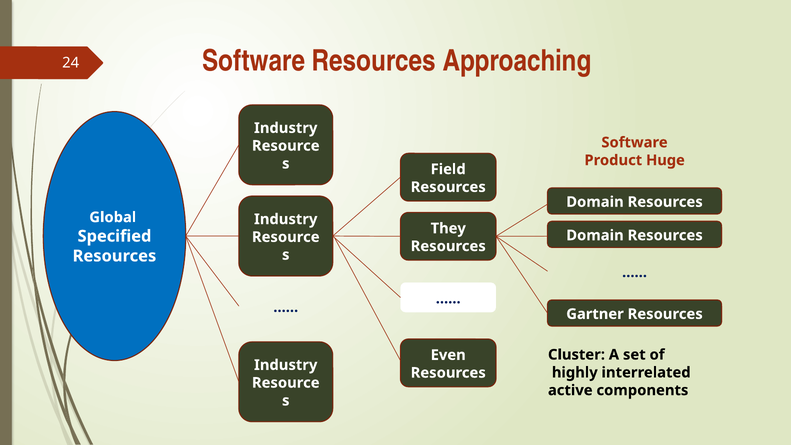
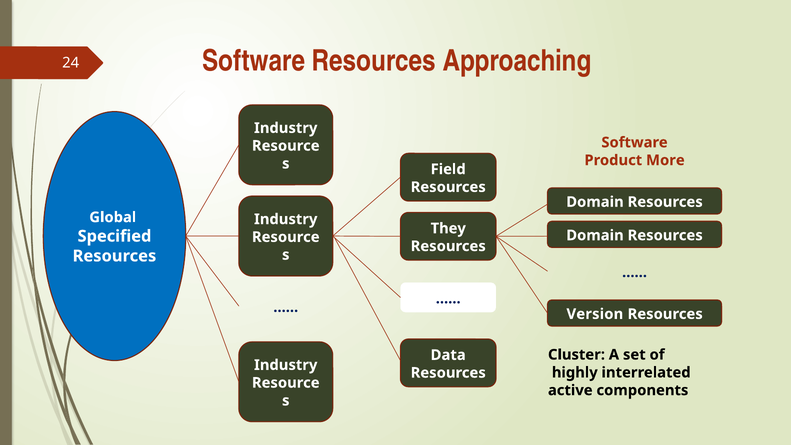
Huge: Huge -> More (665, 160)
Gartner: Gartner -> Version (595, 314)
Even: Even -> Data (448, 355)
